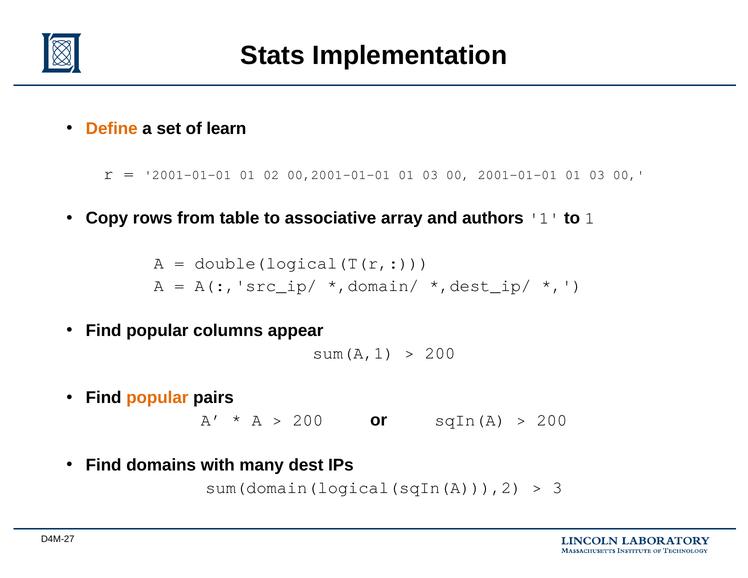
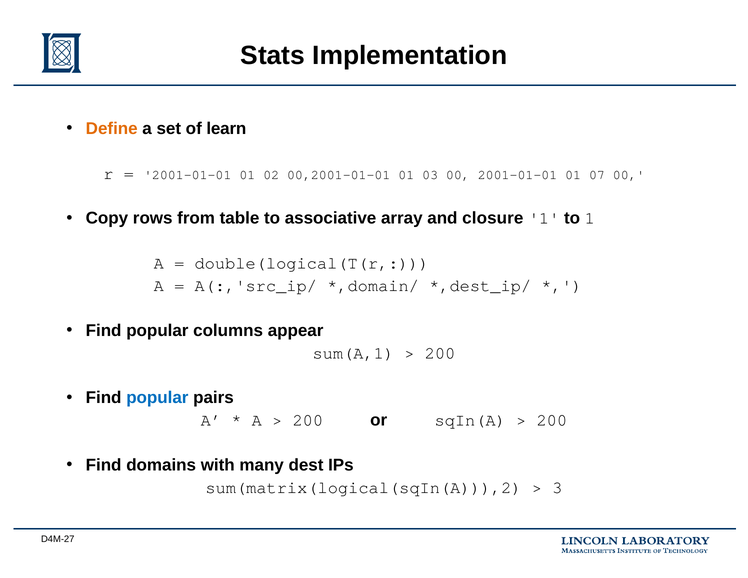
2001-01-01 01 03: 03 -> 07 (597, 175)
authors: authors -> closure (493, 218)
popular colour: orange -> blue (157, 398)
sum(domain(logical(sqIn(A))),2: sum(domain(logical(sqIn(A))),2 -> sum(matrix(logical(sqIn(A))),2 (363, 488)
